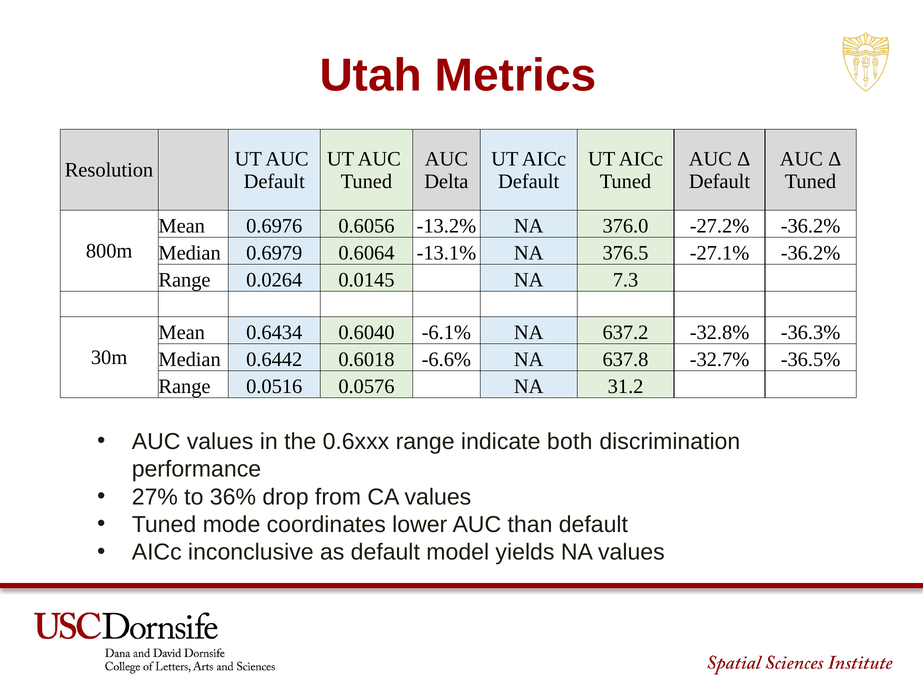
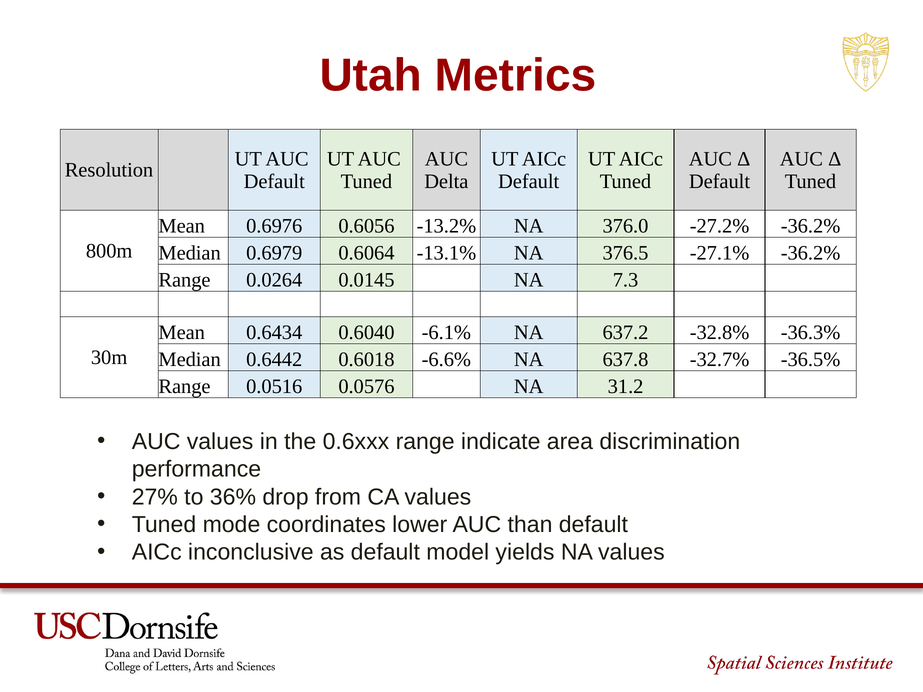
both: both -> area (570, 442)
